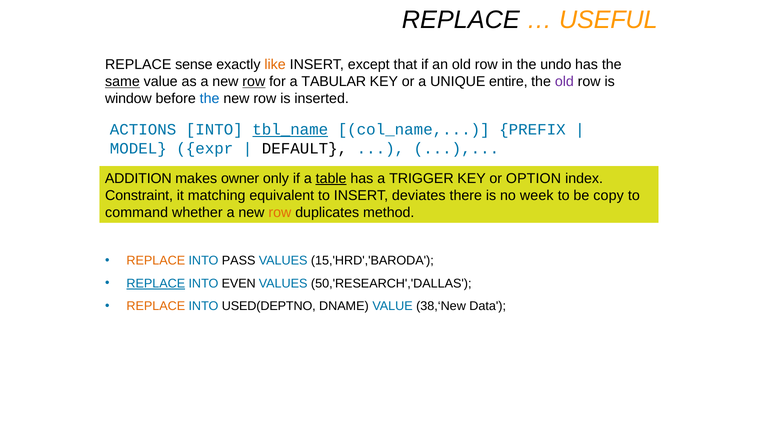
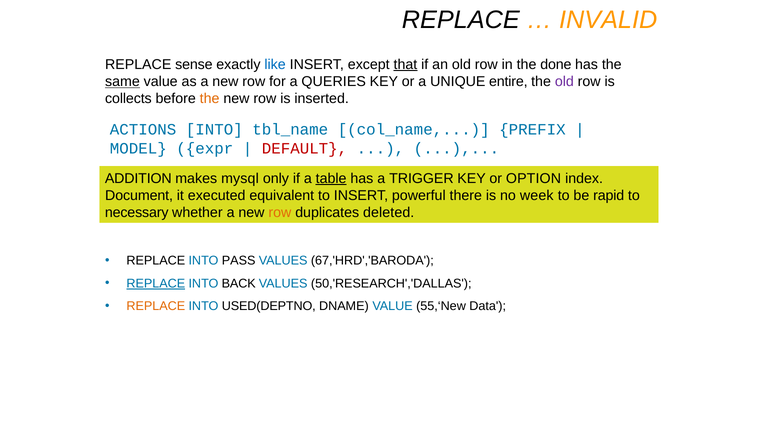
USEFUL: USEFUL -> INVALID (608, 20)
like colour: orange -> blue (275, 64)
that underline: none -> present (405, 64)
undo: undo -> done (556, 64)
row underline: present -> none (254, 81)
TABULAR: TABULAR -> QUERIES (334, 81)
window: window -> collects (128, 99)
the colour: blue -> orange (210, 99)
tbl_name underline: present -> none (290, 130)
DEFAULT colour: black -> red (304, 148)
owner: owner -> mysql (240, 178)
Constraint: Constraint -> Document (139, 195)
matching: matching -> executed (217, 195)
deviates: deviates -> powerful (419, 195)
copy: copy -> rapid (609, 195)
command: command -> necessary (137, 212)
method: method -> deleted (389, 212)
REPLACE colour: orange -> black (156, 260)
15,'HRD','BARODA: 15,'HRD','BARODA -> 67,'HRD','BARODA (372, 260)
EVEN: EVEN -> BACK (239, 283)
38,‘New: 38,‘New -> 55,‘New (441, 306)
